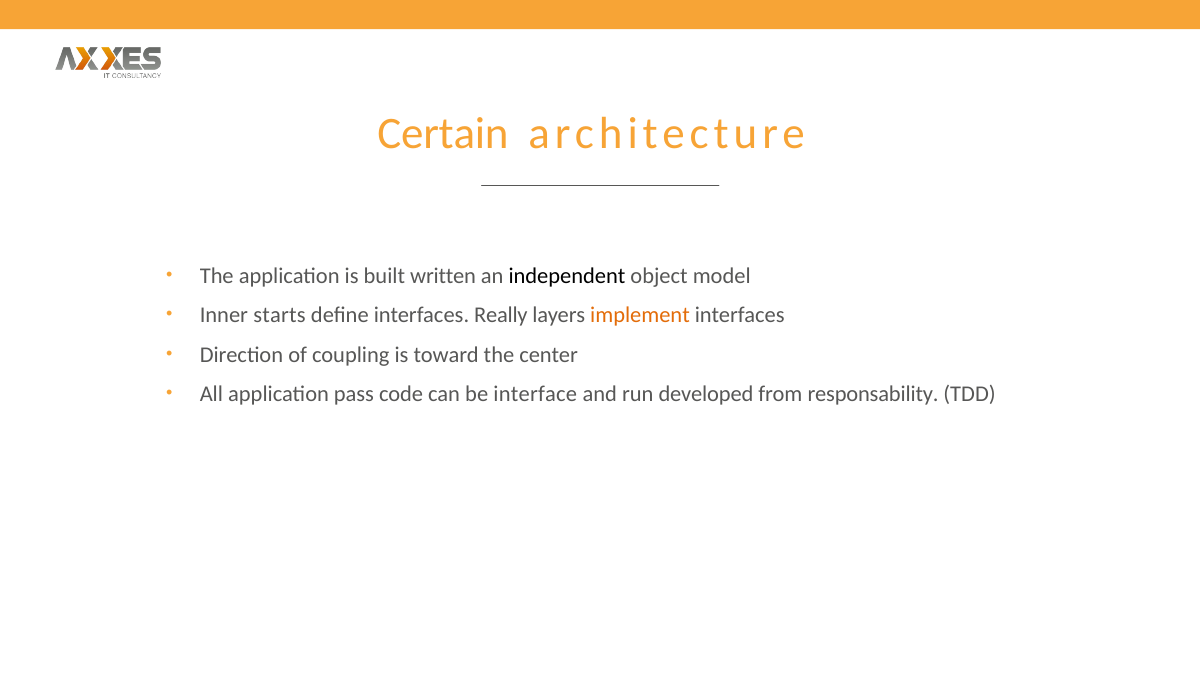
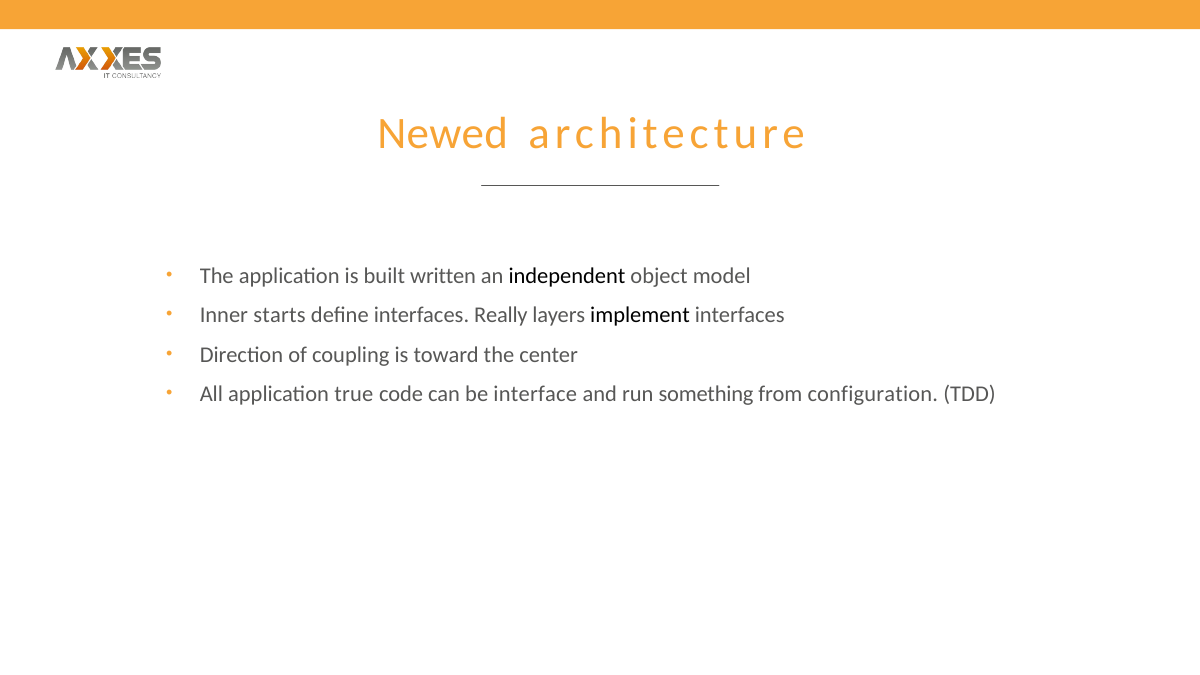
Certain: Certain -> Newed (443, 134)
implement colour: orange -> black (640, 315)
pass: pass -> true (354, 394)
developed: developed -> something (706, 394)
responsability: responsability -> configuration (873, 394)
